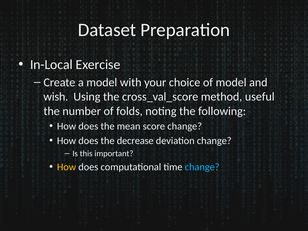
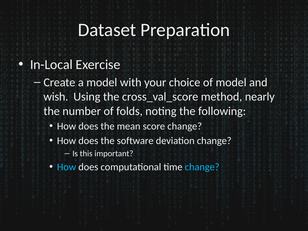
useful: useful -> nearly (260, 97)
decrease: decrease -> software (135, 141)
How colour: yellow -> light blue (67, 167)
